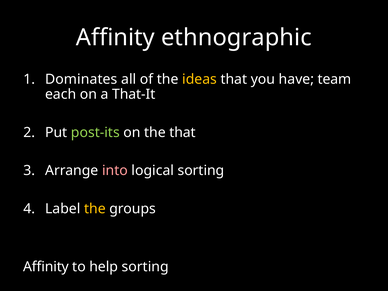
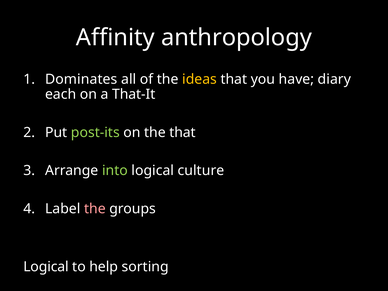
ethnographic: ethnographic -> anthropology (236, 38)
team: team -> diary (334, 79)
into colour: pink -> light green (115, 171)
logical sorting: sorting -> culture (201, 171)
the colour: yellow -> pink (95, 209)
Affinity: Affinity -> Logical (46, 267)
